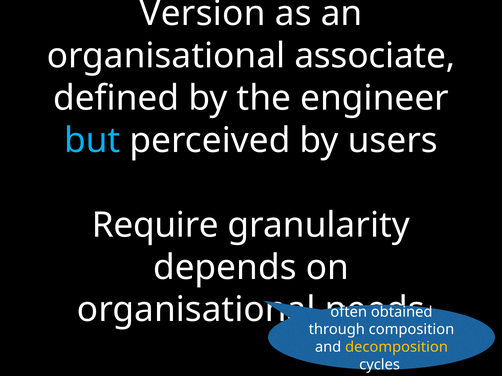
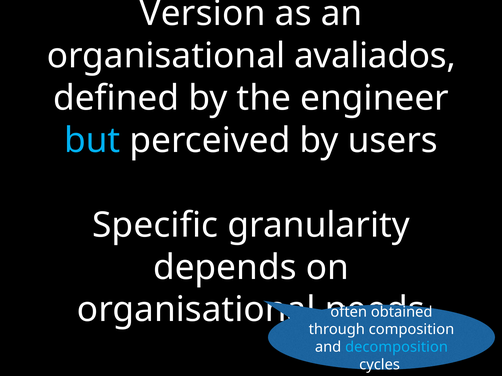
associate: associate -> avaliados (375, 56)
Require: Require -> Specific (155, 225)
decomposition colour: yellow -> light blue (397, 348)
